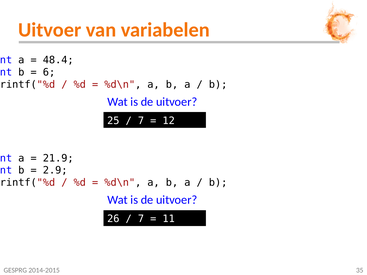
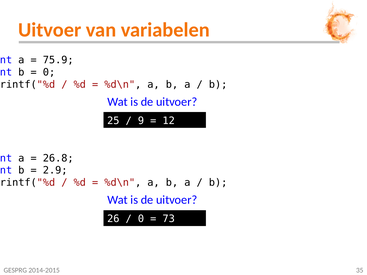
48.4: 48.4 -> 75.9 (58, 60)
6: 6 -> 0 (49, 72)
7: 7 -> 9 (141, 121)
21.9: 21.9 -> 26.8 (58, 158)
7: 7 -> 0 (141, 219)
11: 11 -> 73 (169, 219)
